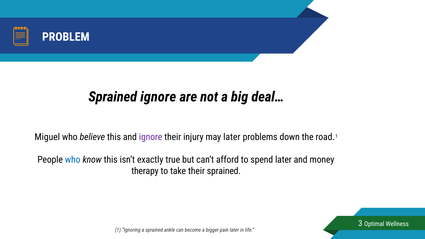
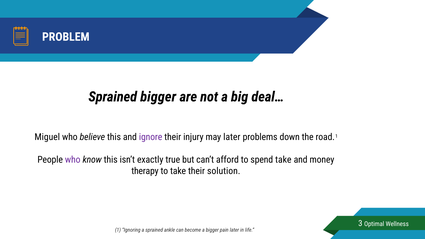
Sprained ignore: ignore -> bigger (158, 97)
who colour: blue -> purple (73, 160)
spend later: later -> take (283, 160)
their sprained: sprained -> solution (224, 171)
